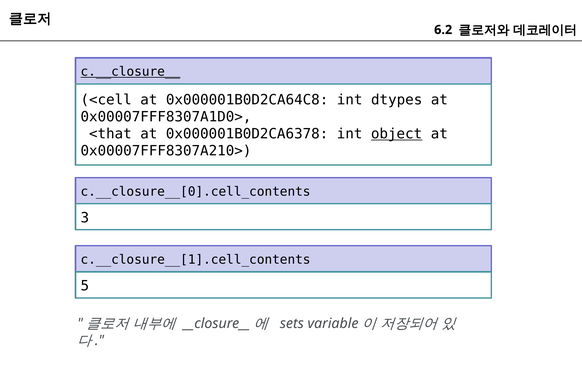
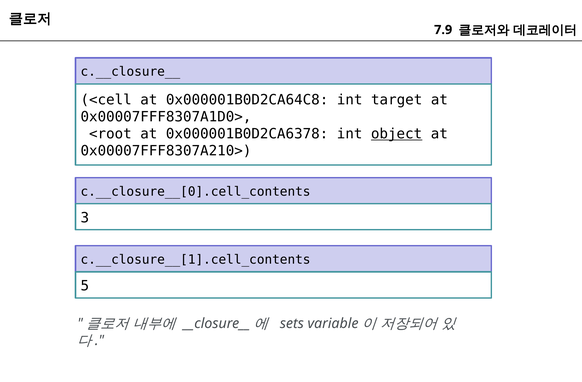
6.2: 6.2 -> 7.9 (443, 30)
c.__closure__ underline: present -> none (130, 72)
dtypes: dtypes -> target (397, 100)
<that: <that -> <root (110, 134)
